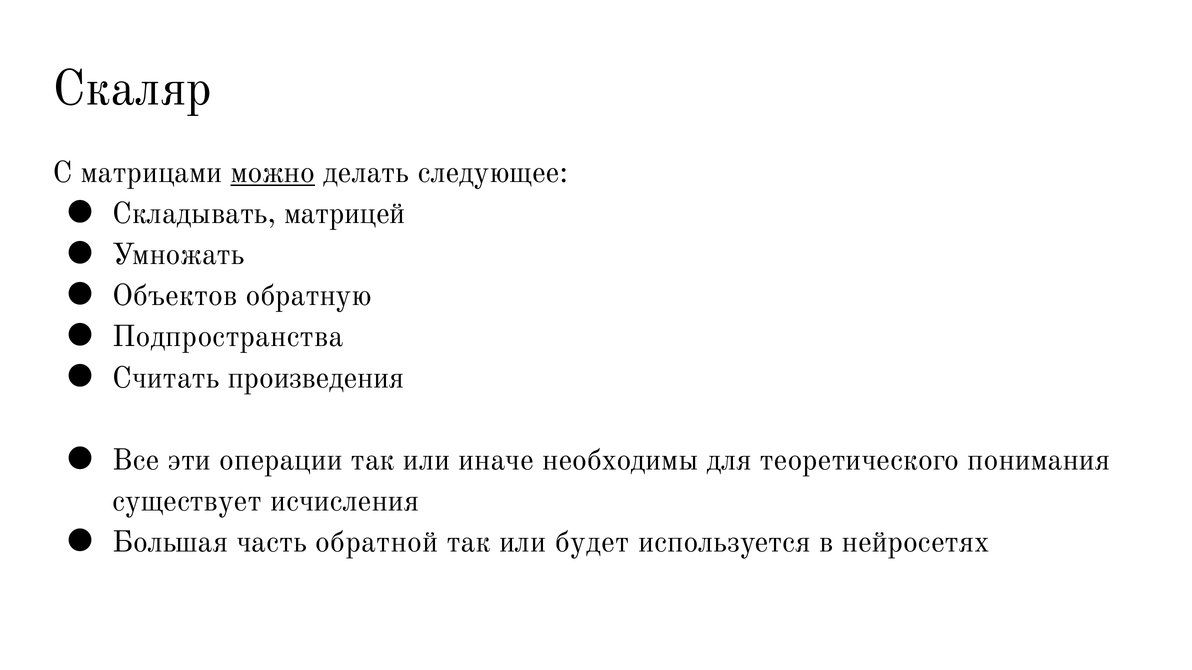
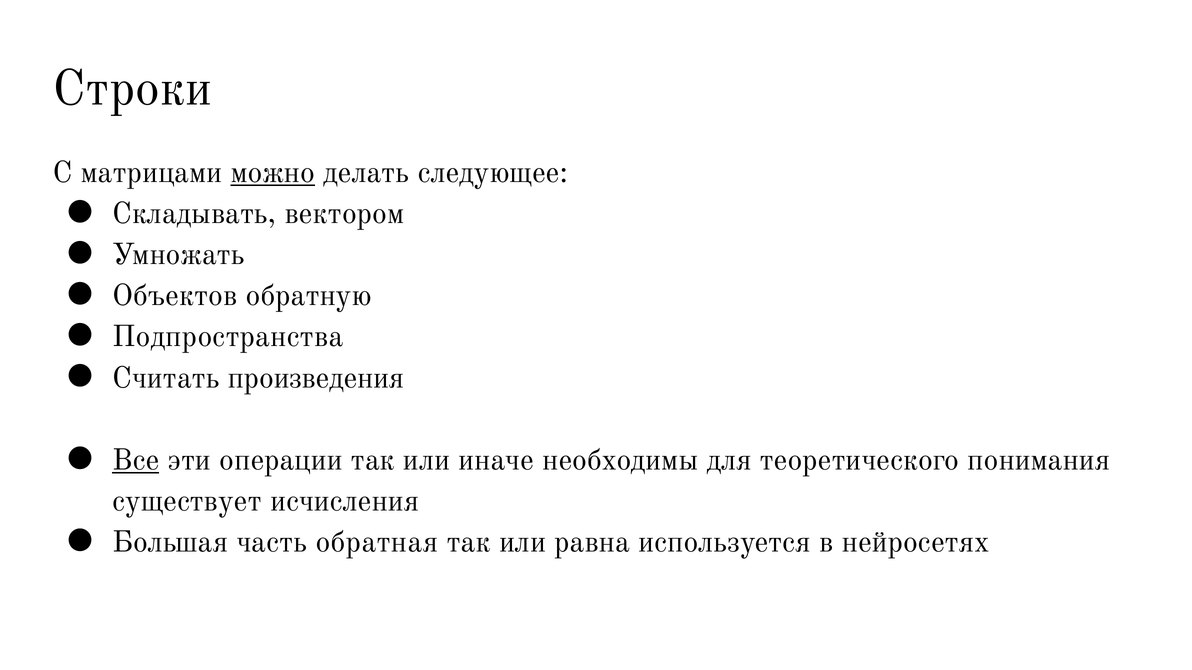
Скаляр: Скаляр -> Строки (132, 88)
матрицей: матрицей -> вектором (345, 214)
Все underline: none -> present (136, 460)
обратной: обратной -> обратная (377, 542)
будет: будет -> равна (592, 542)
